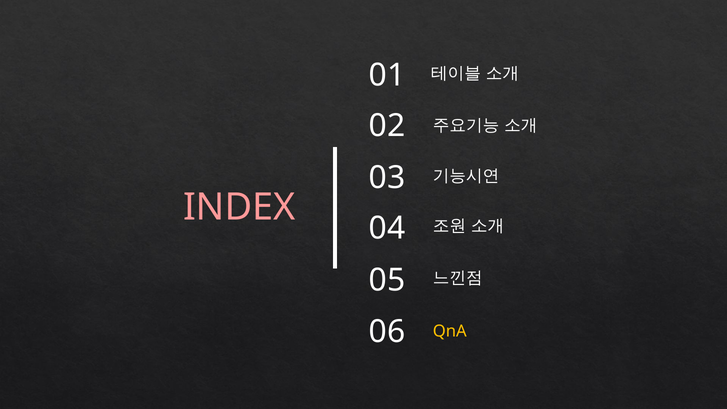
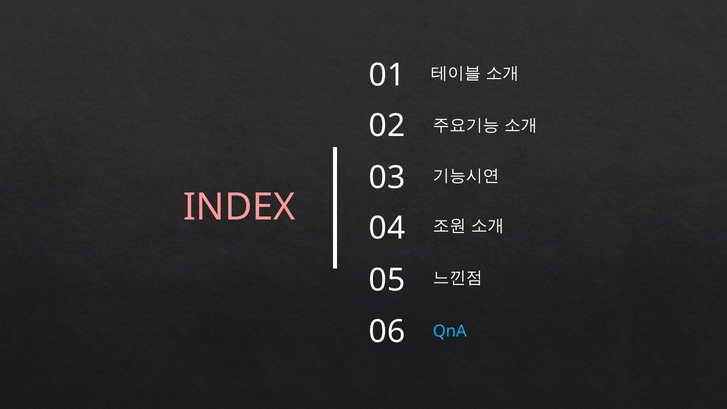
QnA colour: yellow -> light blue (450, 331)
